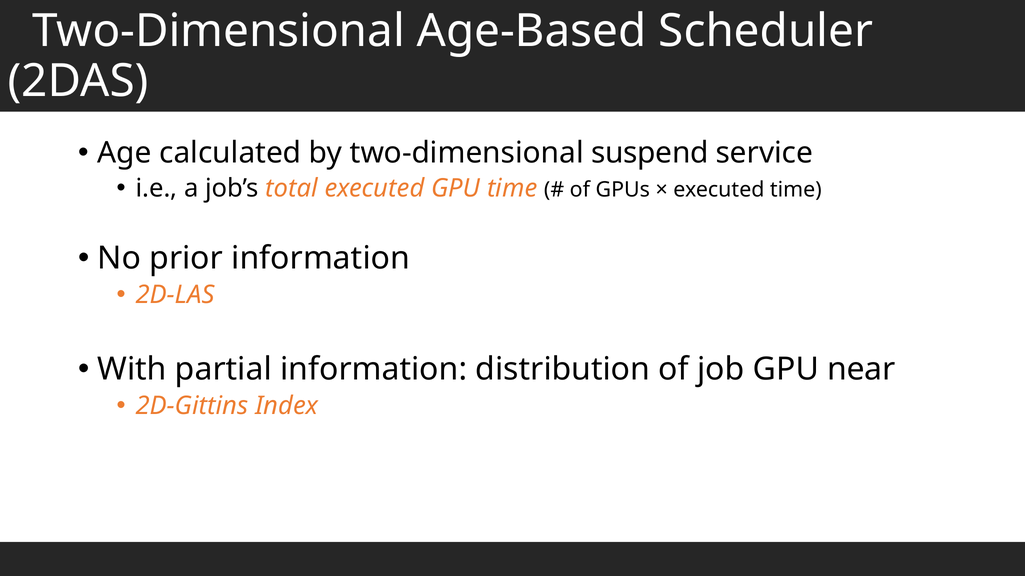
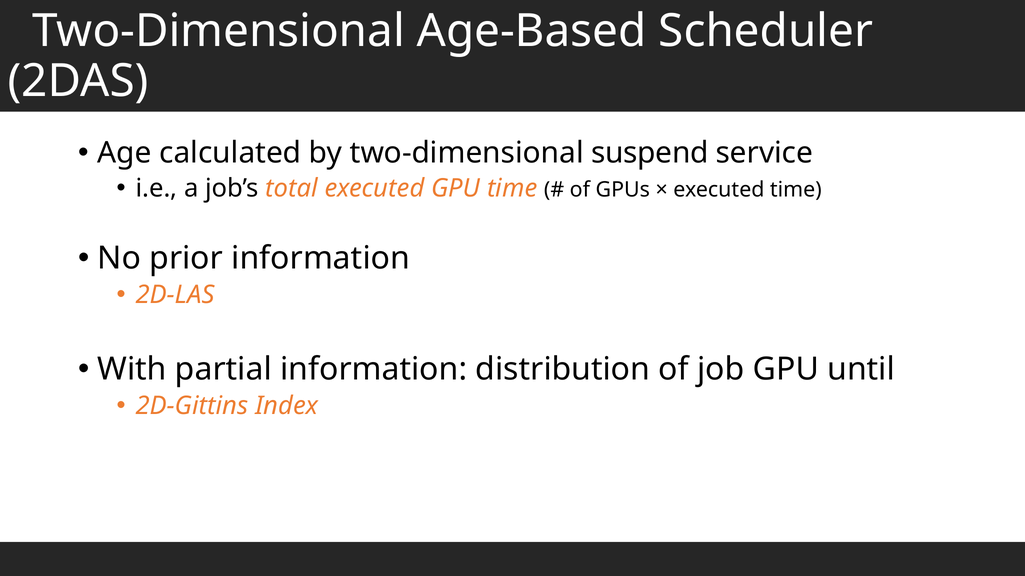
near: near -> until (861, 370)
